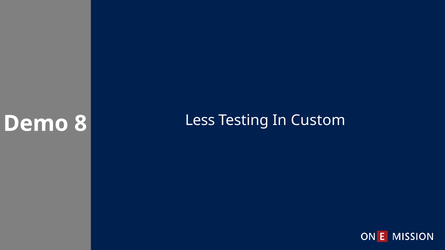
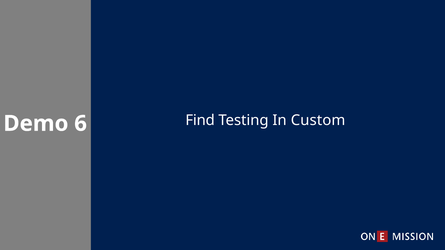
Less: Less -> Find (200, 120)
8: 8 -> 6 (81, 124)
